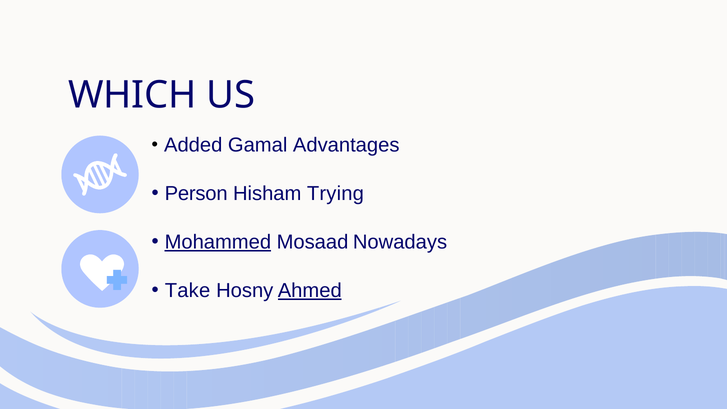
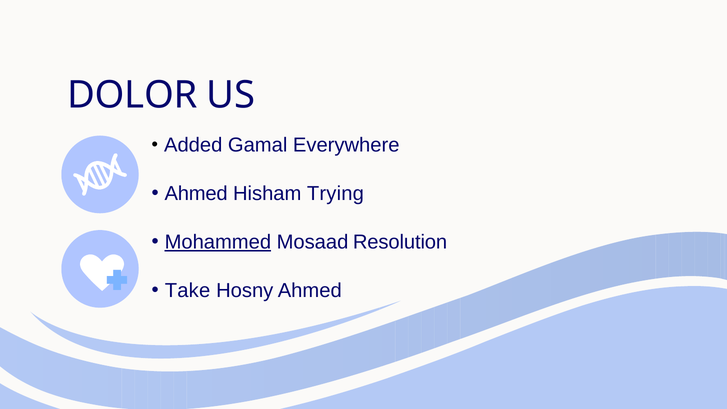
WHICH: WHICH -> DOLOR (132, 95)
Advantages: Advantages -> Everywhere (346, 145)
Person: Person -> Ahmed (196, 194)
Nowadays: Nowadays -> Resolution (400, 242)
Ahmed underline: present -> none (310, 291)
